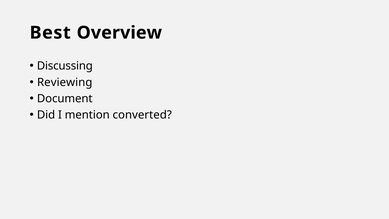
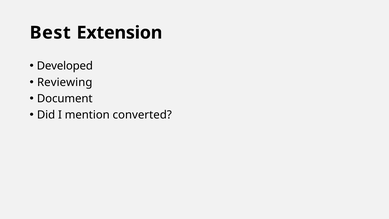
Overview: Overview -> Extension (119, 33)
Discussing: Discussing -> Developed (65, 66)
